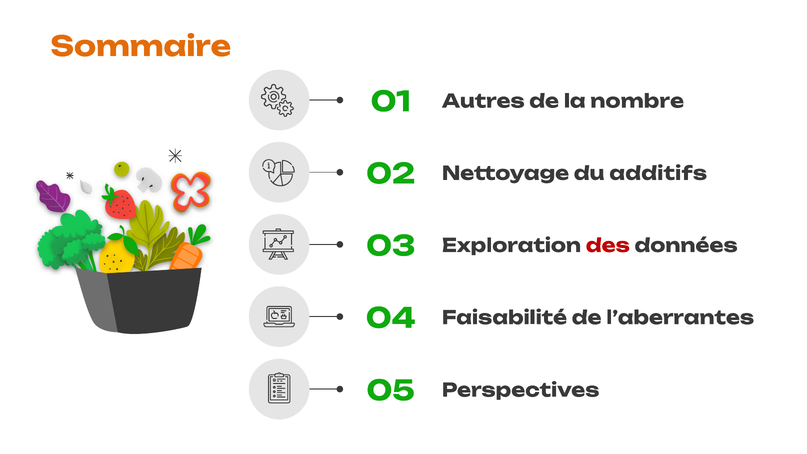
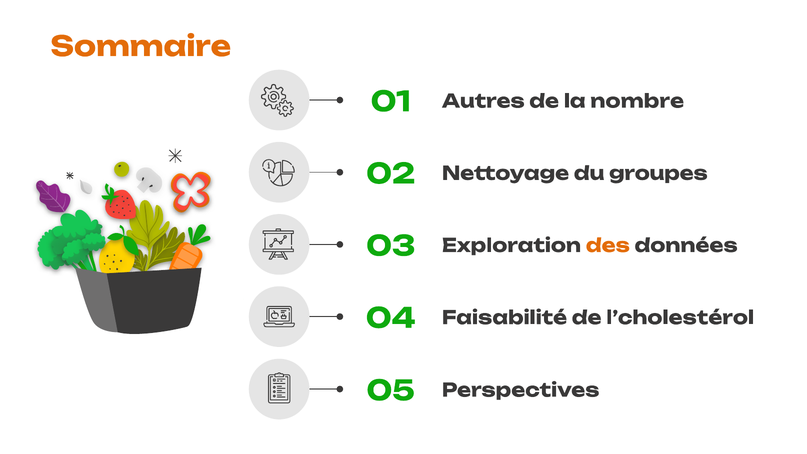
additifs: additifs -> groupes (658, 174)
des colour: red -> orange (608, 246)
l’aberrantes: l’aberrantes -> l’cholestérol (680, 318)
